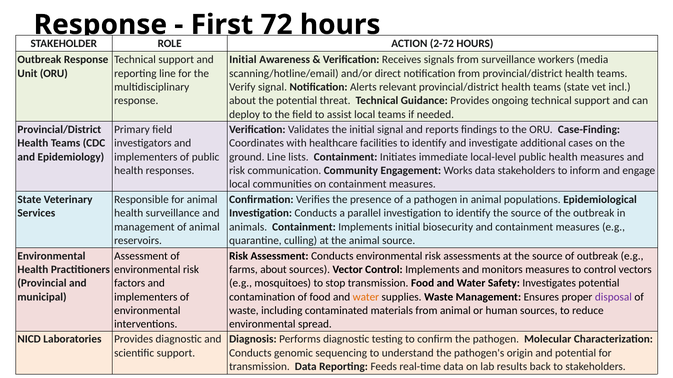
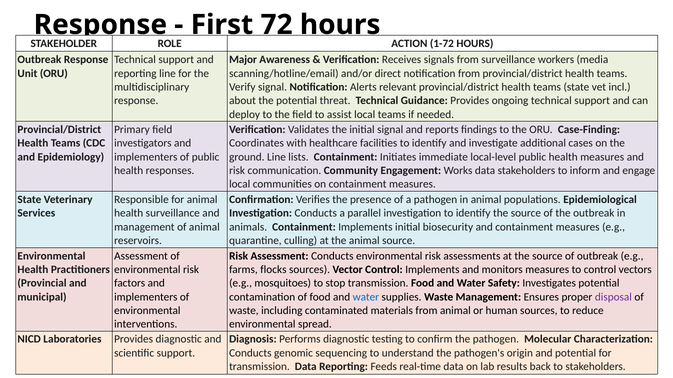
2-72: 2-72 -> 1-72 (442, 44)
Initial: Initial -> Major (243, 60)
farms about: about -> flocks (273, 270)
water colour: orange -> blue (366, 297)
